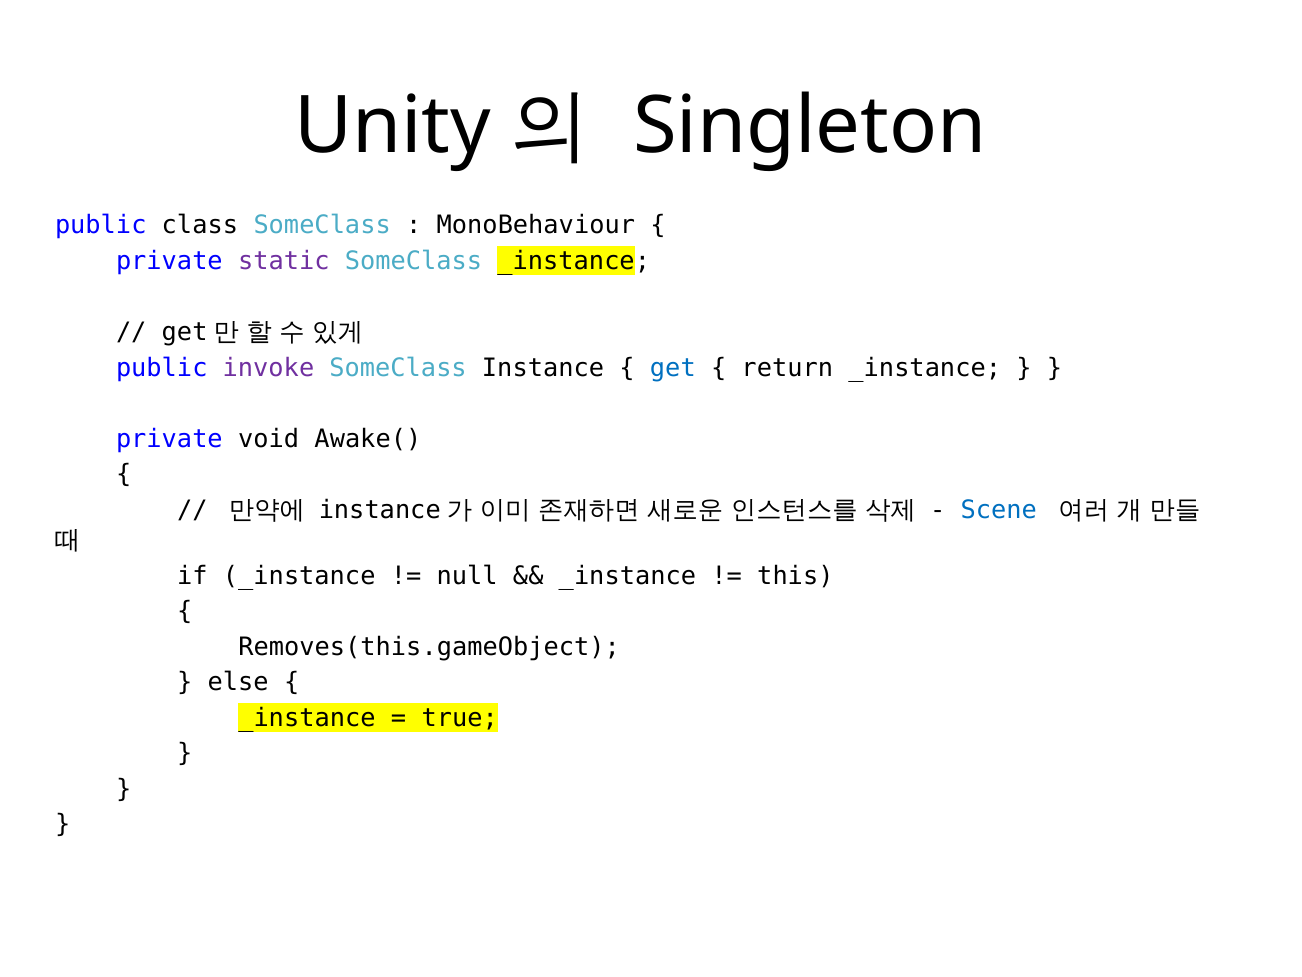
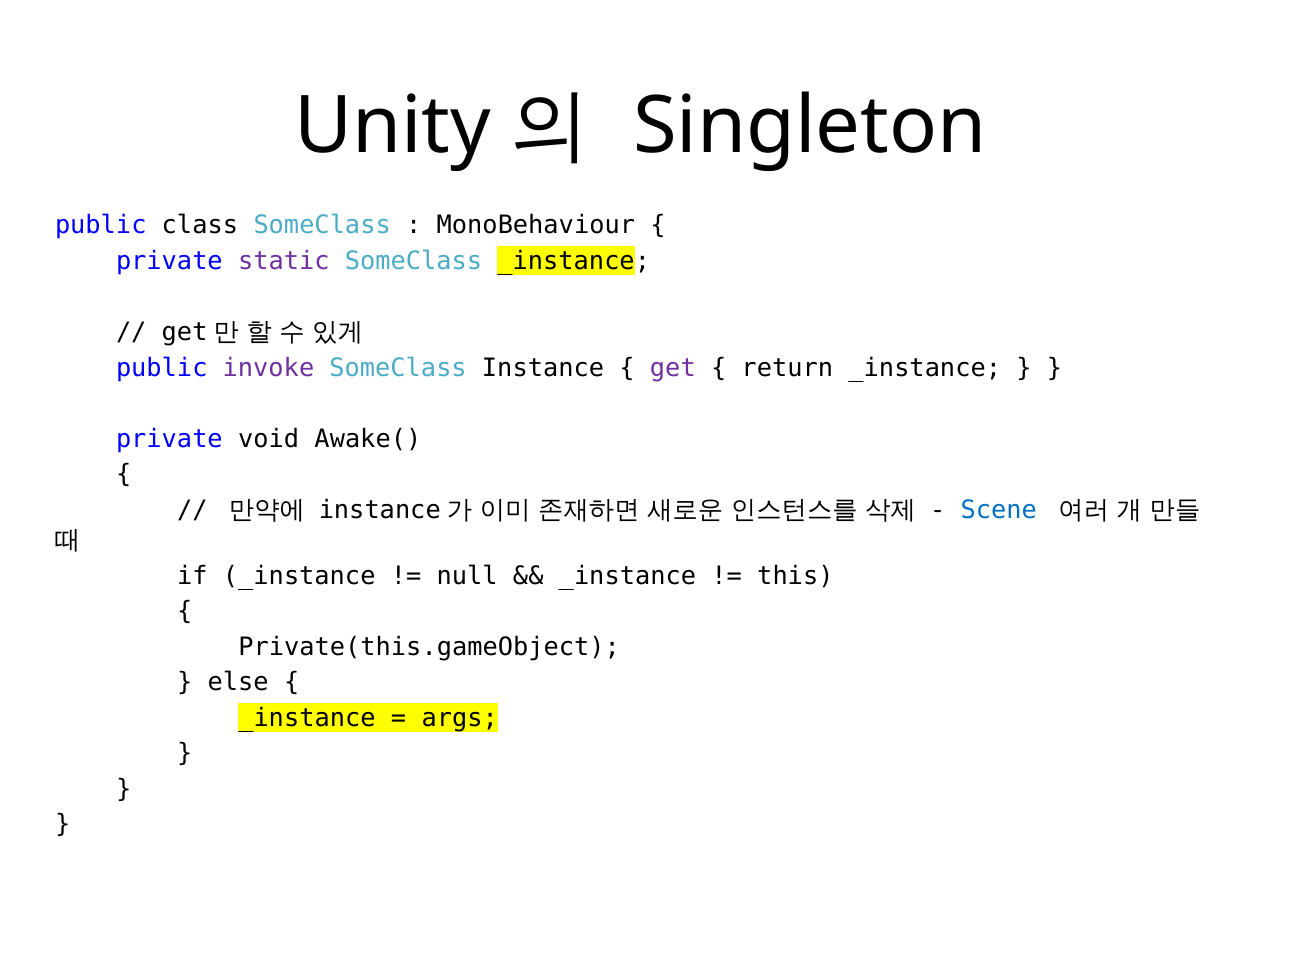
get colour: blue -> purple (673, 367)
Removes(this.gameObject: Removes(this.gameObject -> Private(this.gameObject (429, 647)
true: true -> args (460, 718)
